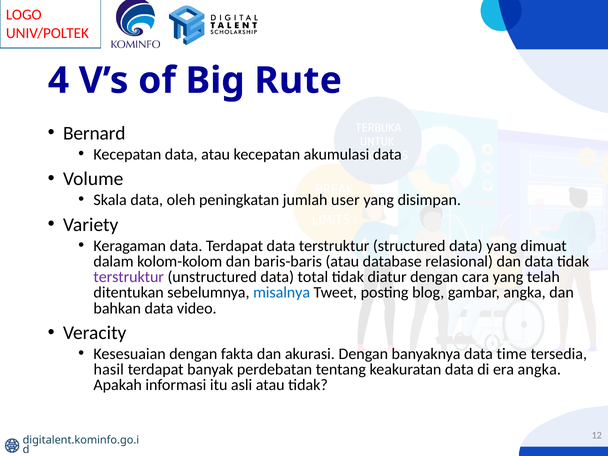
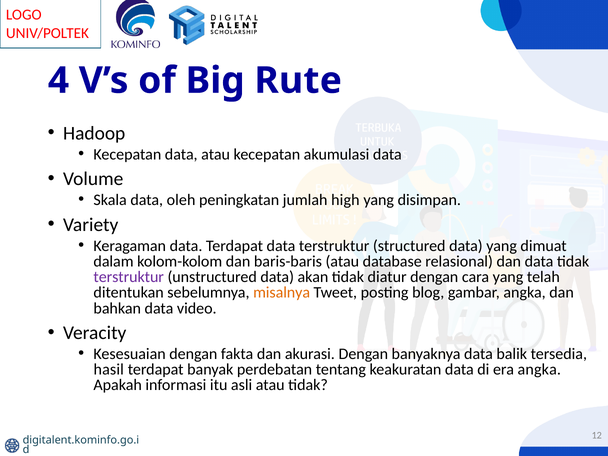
Bernard: Bernard -> Hadoop (94, 133)
user: user -> high (345, 200)
total: total -> akan (313, 277)
misalnya colour: blue -> orange (282, 293)
time: time -> balik (512, 354)
